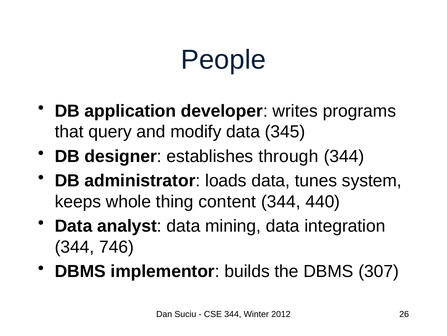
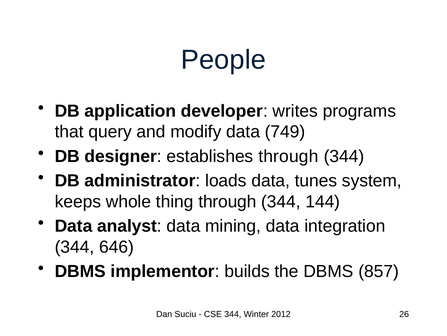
345: 345 -> 749 (285, 132)
thing content: content -> through (227, 201)
440: 440 -> 144 (323, 201)
746: 746 -> 646 (116, 246)
307: 307 -> 857 (379, 271)
